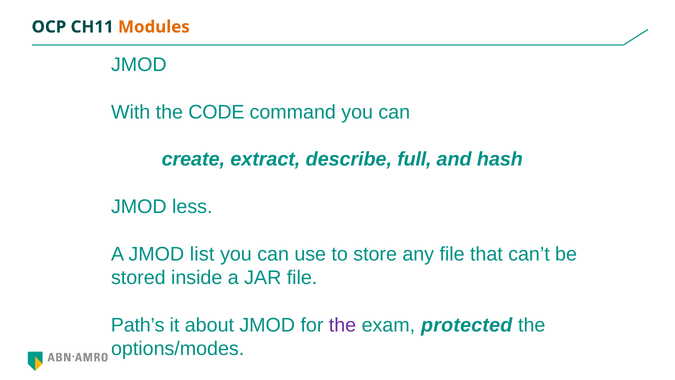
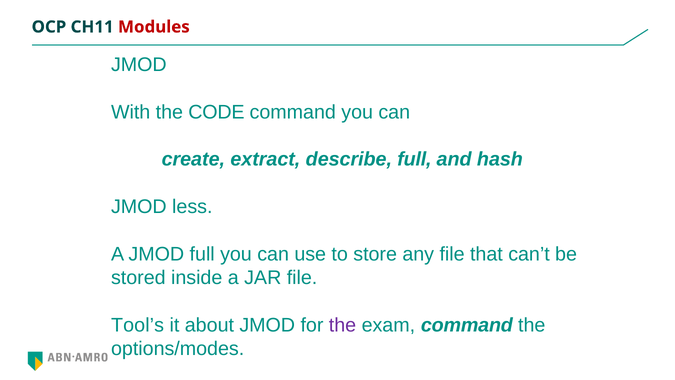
Modules colour: orange -> red (154, 27)
JMOD list: list -> full (202, 254)
Path’s: Path’s -> Tool’s (138, 325)
exam protected: protected -> command (467, 325)
